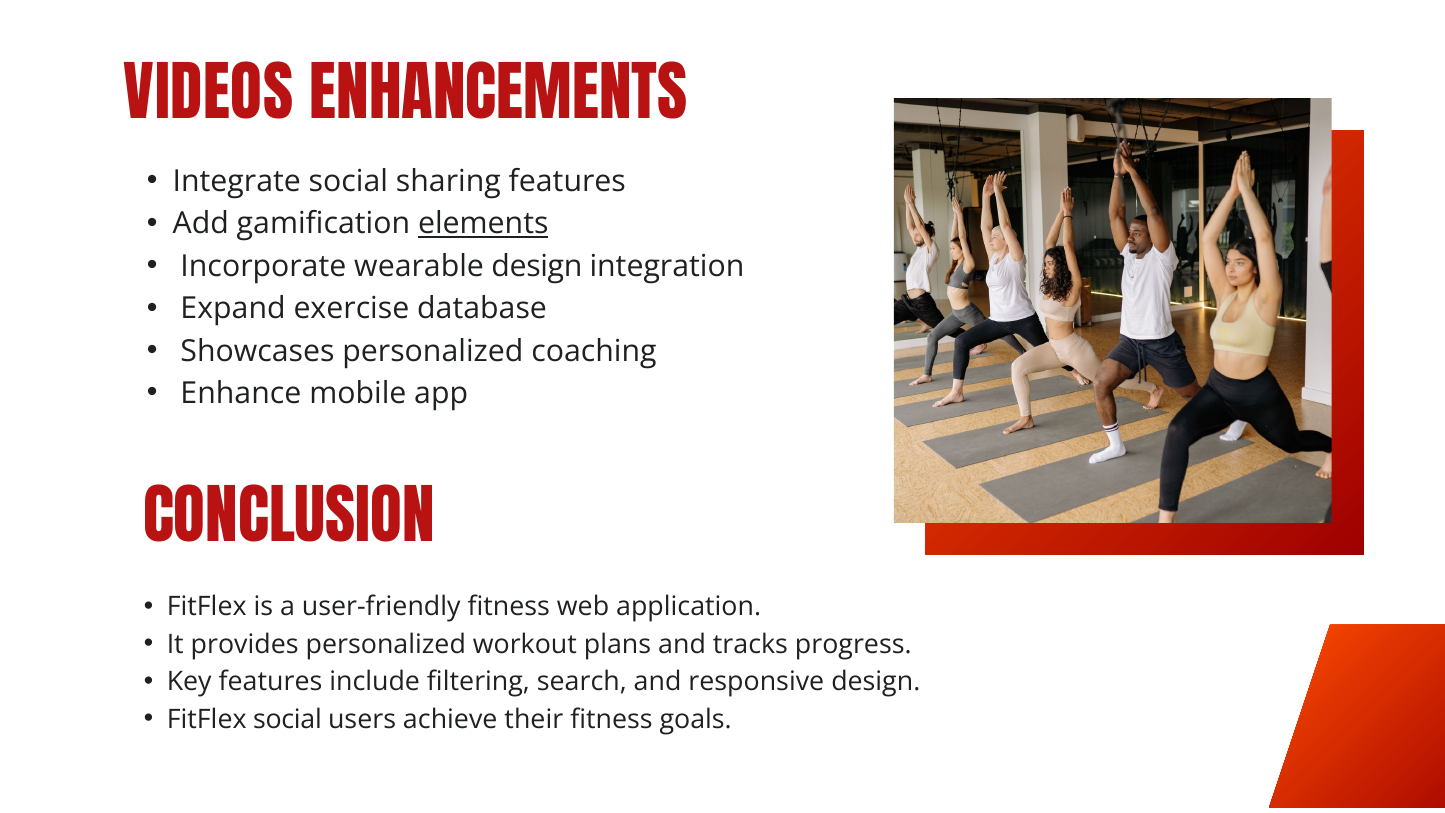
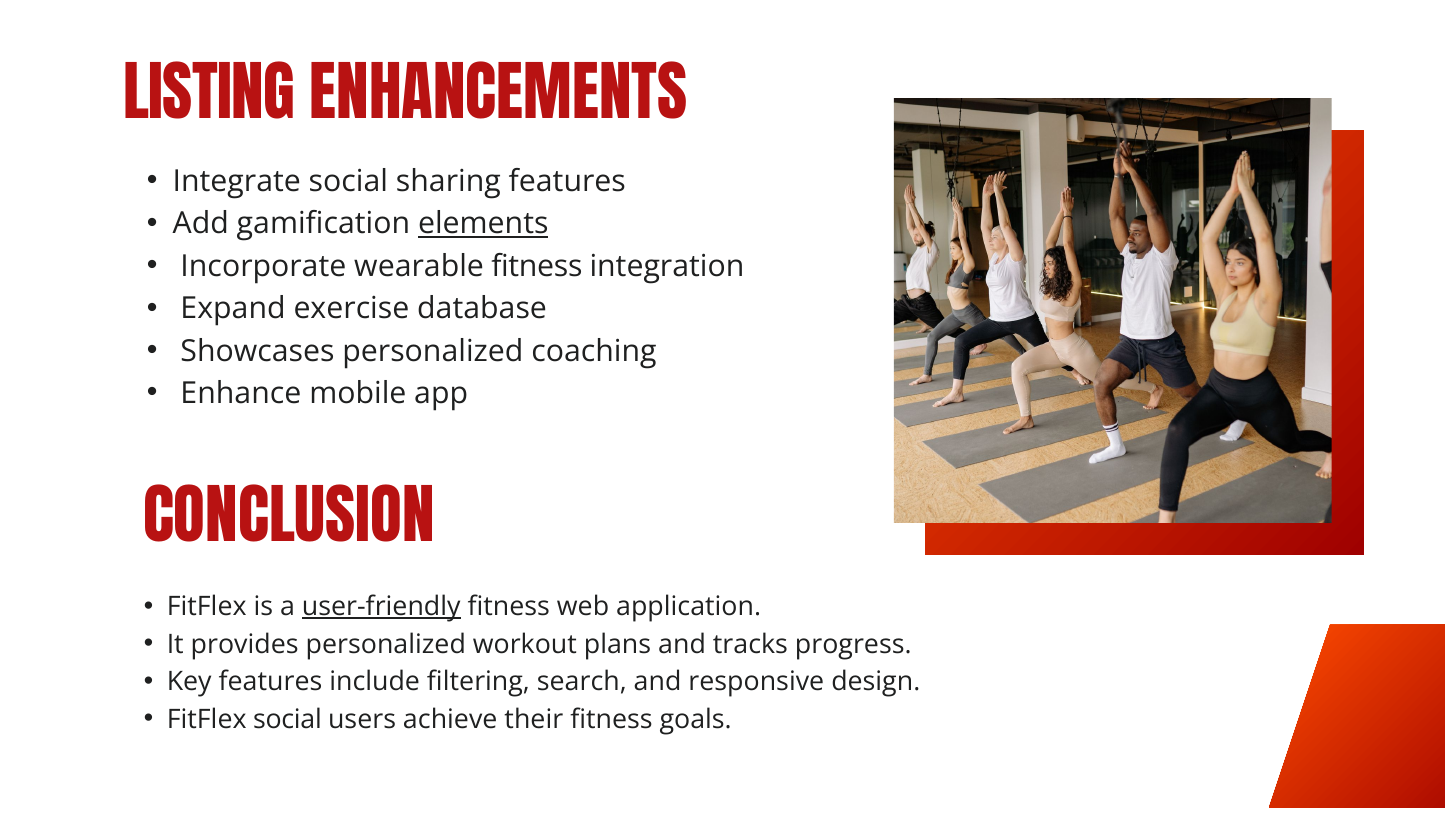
VIDEOS: VIDEOS -> LISTING (209, 97)
wearable design: design -> fitness (537, 266)
user-friendly underline: none -> present (381, 607)
